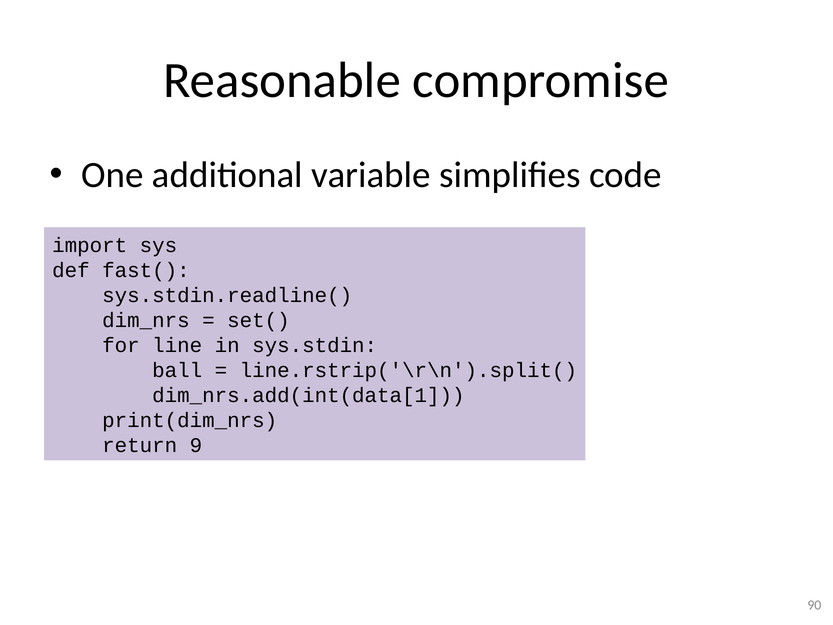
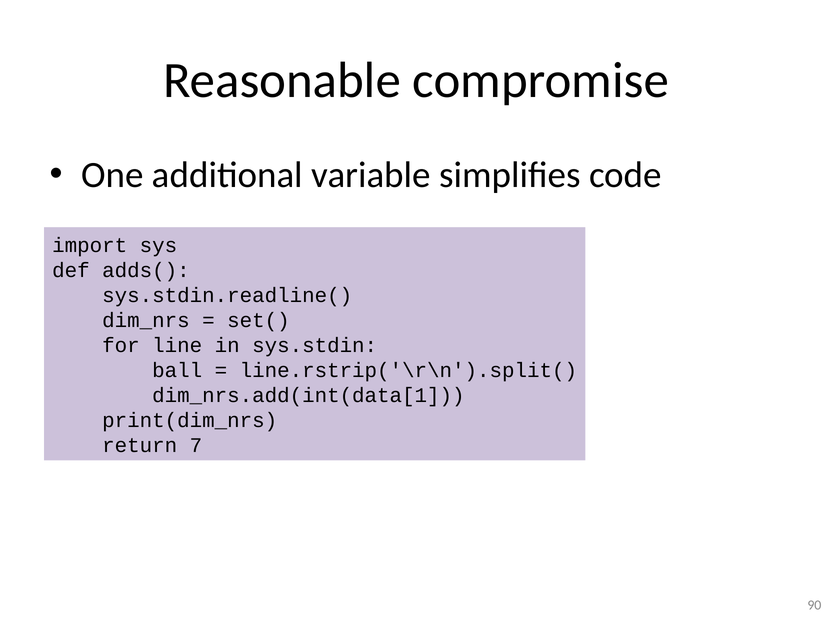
fast(: fast( -> adds( (146, 270)
9: 9 -> 7 (196, 445)
